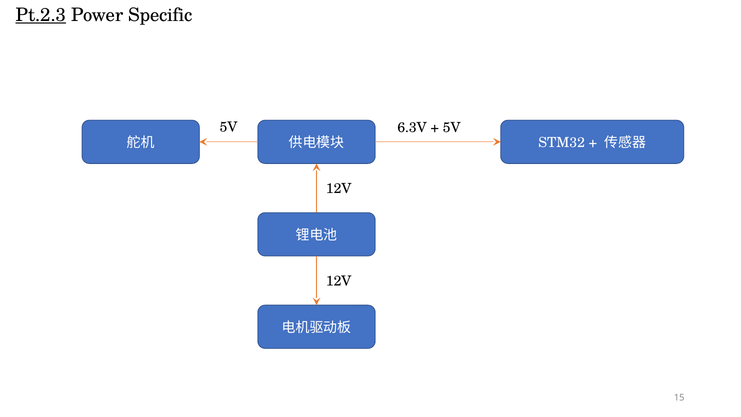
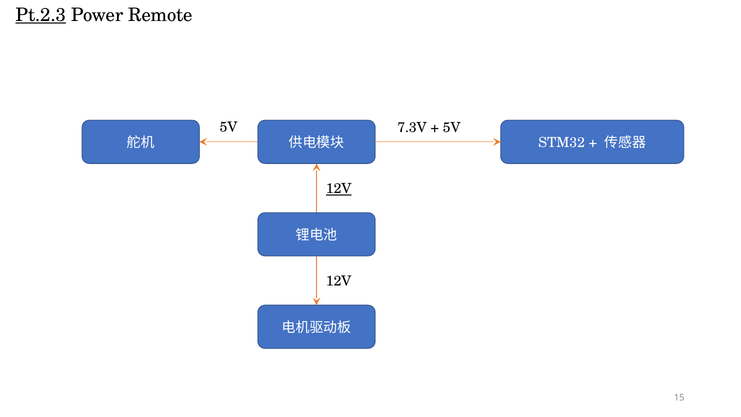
Specific: Specific -> Remote (160, 15)
6.3V: 6.3V -> 7.3V (412, 127)
12V underline: none -> present (339, 189)
